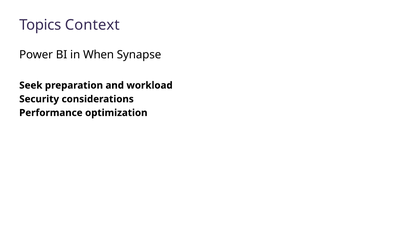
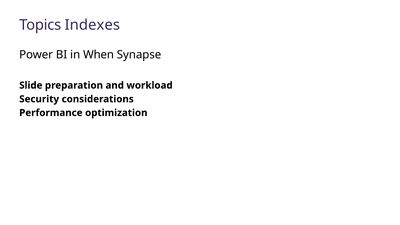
Context: Context -> Indexes (92, 25)
Seek: Seek -> Slide (31, 85)
